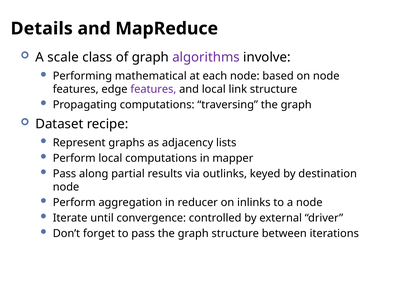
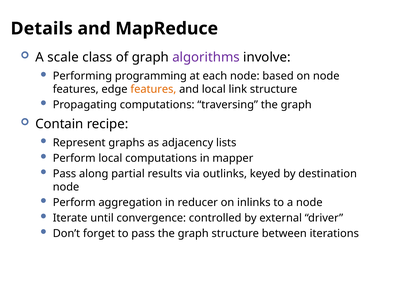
mathematical: mathematical -> programming (151, 76)
features colour: purple -> orange (153, 89)
Dataset: Dataset -> Contain (59, 124)
